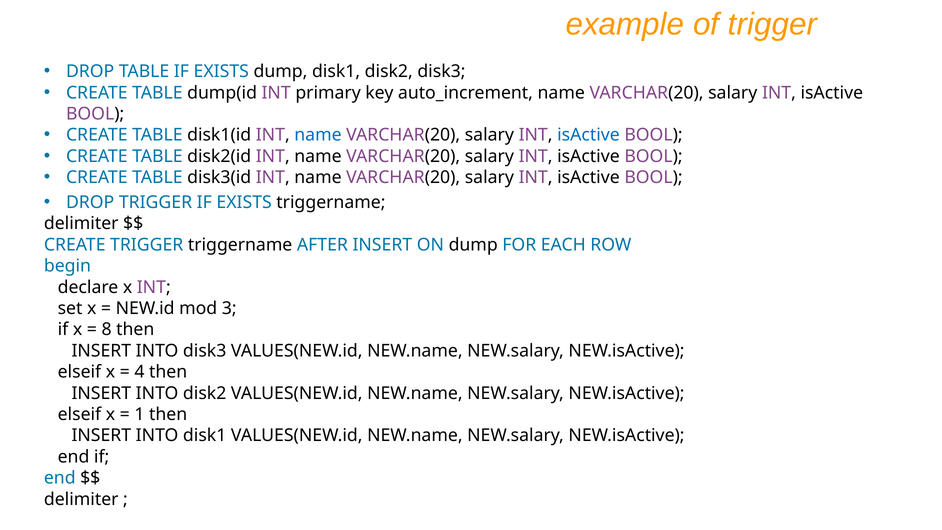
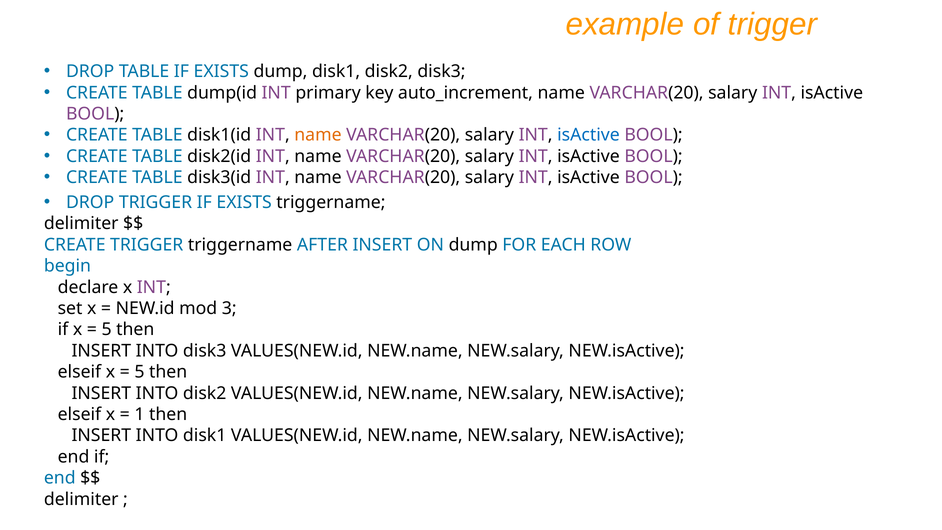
name colour: blue -> orange (318, 135)
8: 8 -> 5 (107, 330)
4: 4 -> 5 (139, 372)
